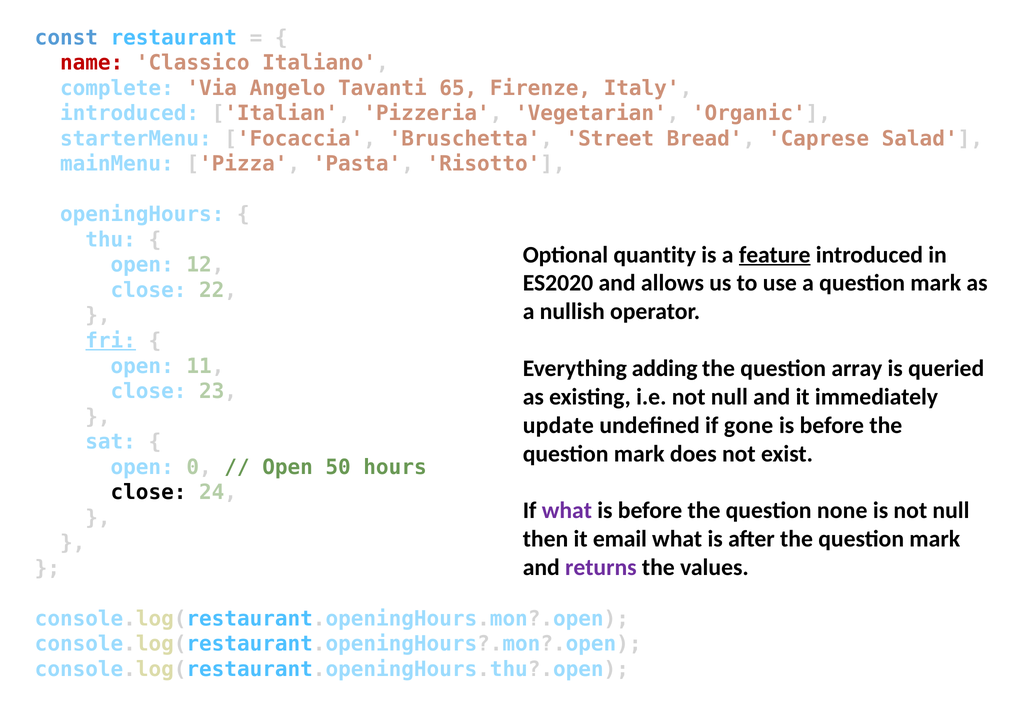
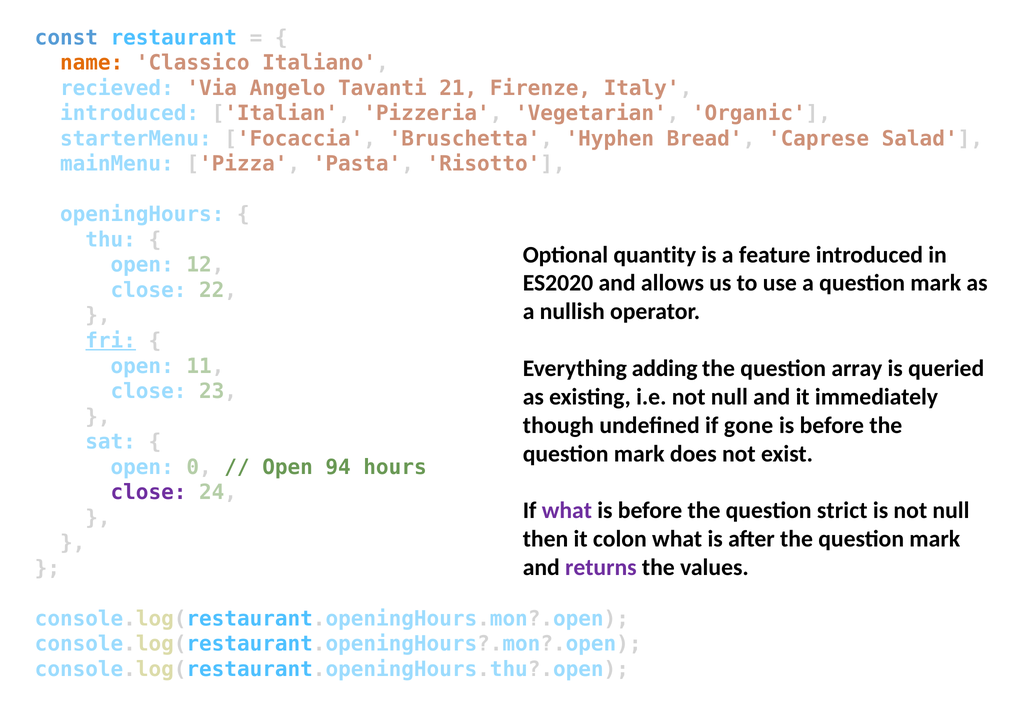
name colour: red -> orange (92, 63)
complete: complete -> recieved (117, 88)
65: 65 -> 21 (458, 88)
Street: Street -> Hyphen (610, 139)
feature underline: present -> none (775, 255)
update: update -> though (558, 425)
50: 50 -> 94 (338, 467)
close colour: black -> purple (149, 492)
none: none -> strict (842, 511)
email: email -> colon (620, 539)
